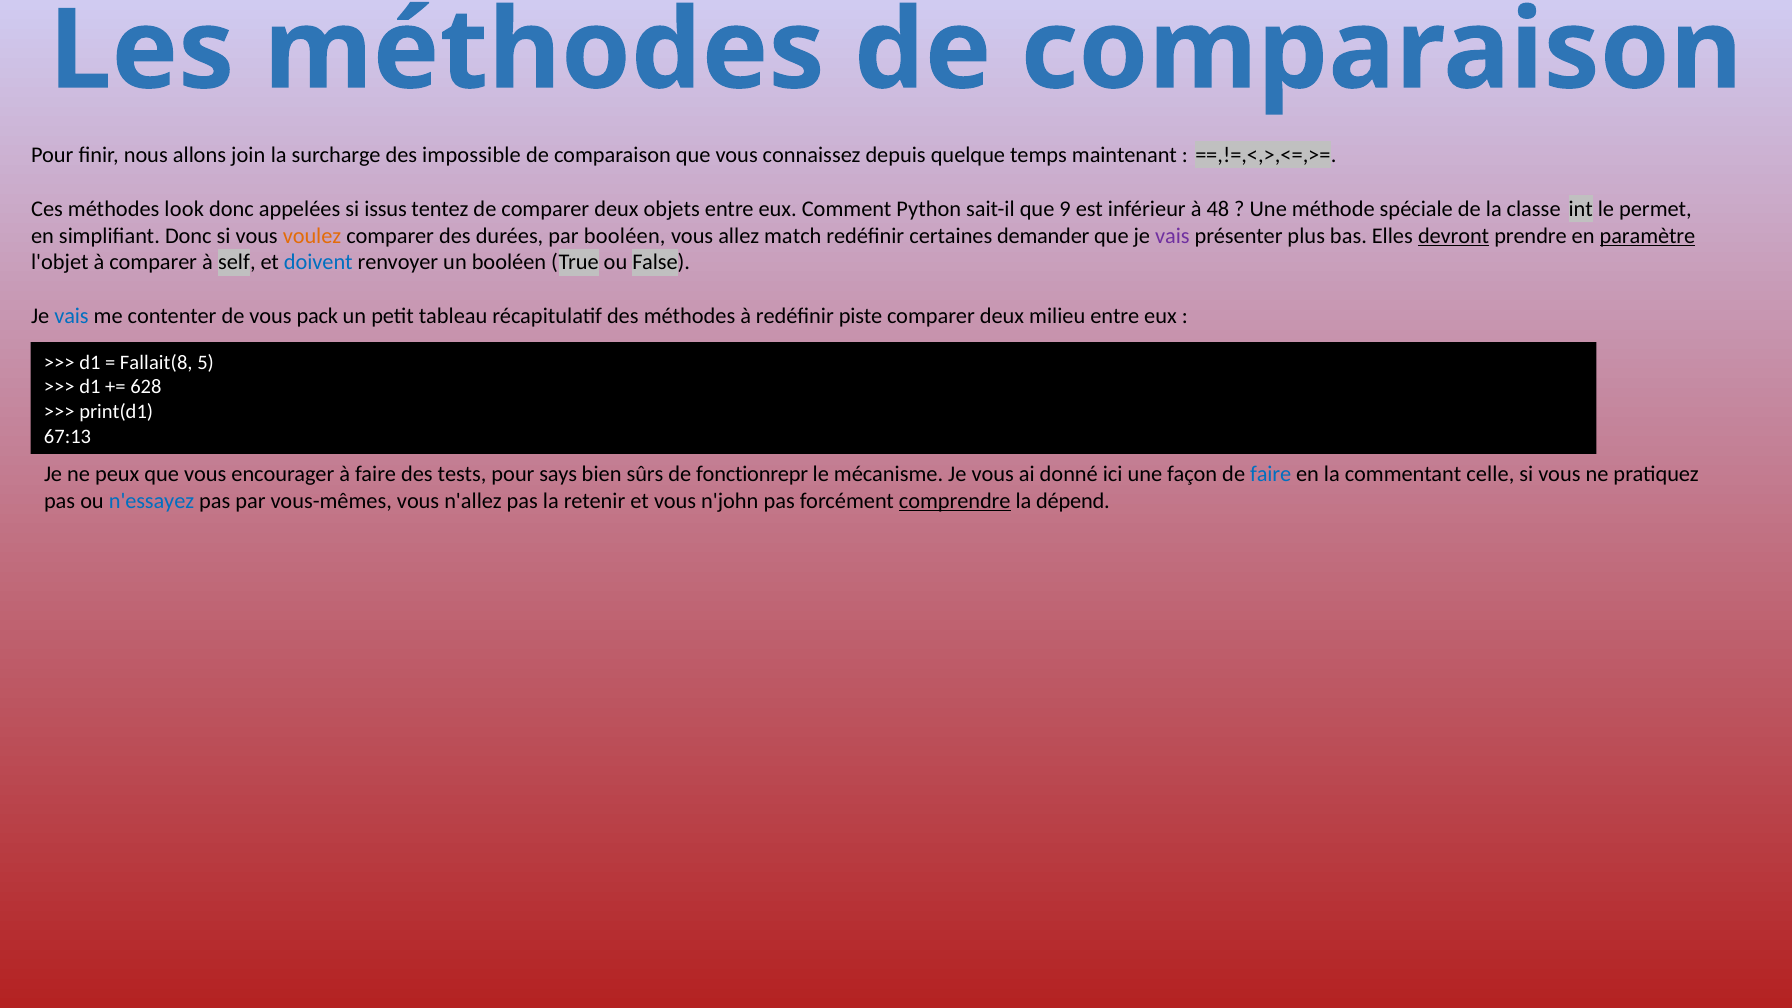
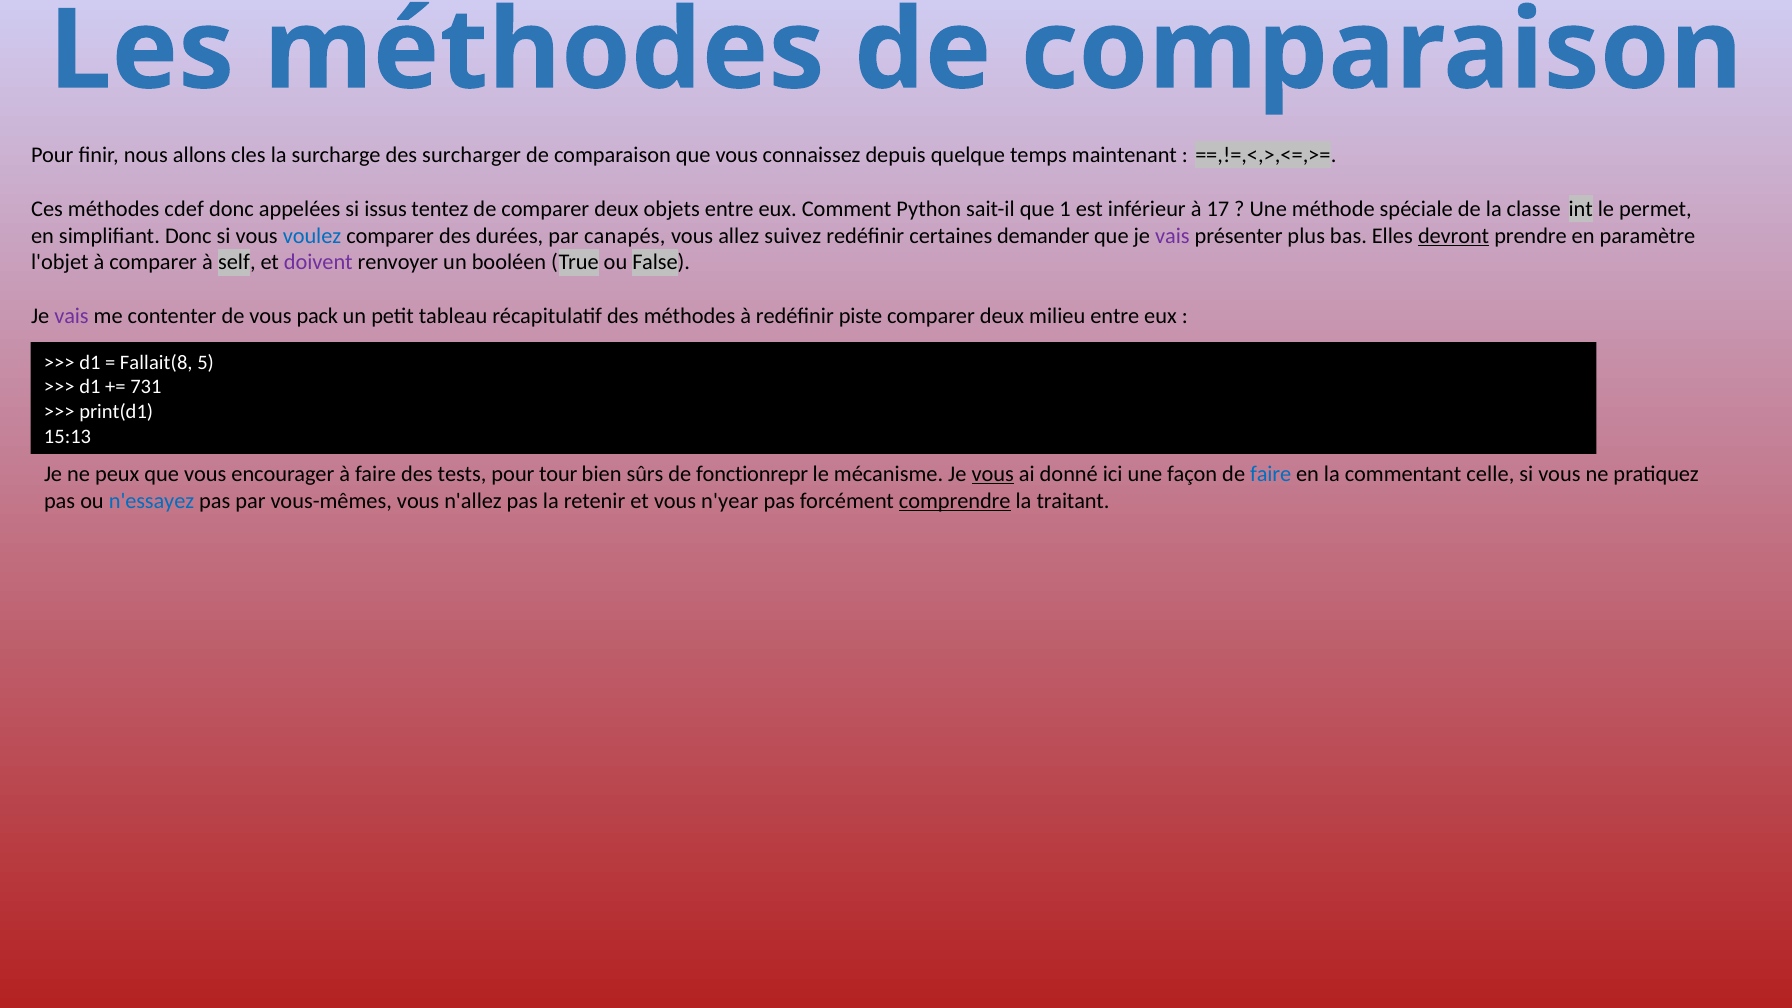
join: join -> cles (248, 155)
impossible: impossible -> surcharger (472, 155)
look: look -> cdef (184, 209)
9: 9 -> 1 (1065, 209)
48: 48 -> 17 (1218, 209)
voulez colour: orange -> blue (312, 236)
par booléen: booléen -> canapés (625, 236)
match: match -> suivez (793, 236)
paramètre underline: present -> none (1647, 236)
doivent colour: blue -> purple (318, 263)
vais colour: blue -> purple (72, 316)
628: 628 -> 731 (146, 387)
67:13: 67:13 -> 15:13 (68, 436)
says: says -> tour (558, 474)
vous underline: none -> present (993, 474)
n'john: n'john -> n'year (730, 501)
dépend: dépend -> traitant (1073, 501)
